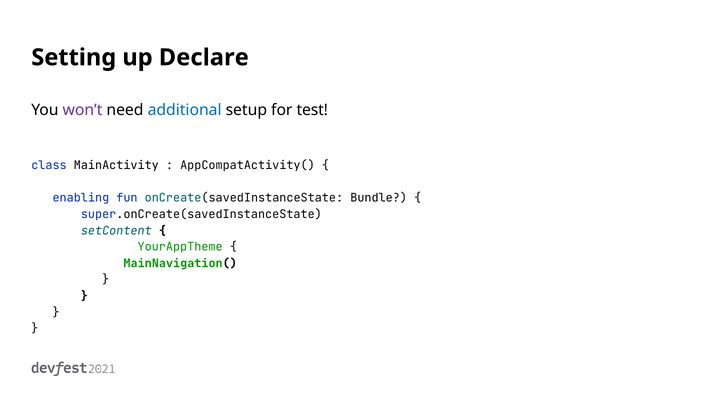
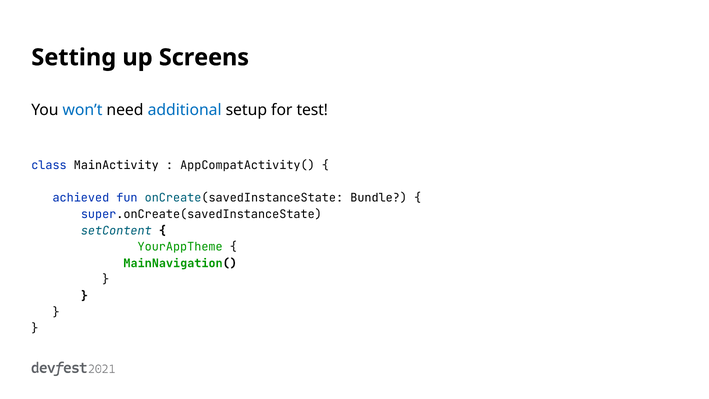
Declare: Declare -> Screens (204, 57)
won’t colour: purple -> blue (83, 110)
enabling: enabling -> achieved (81, 198)
